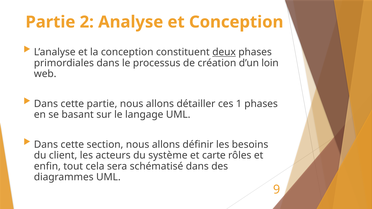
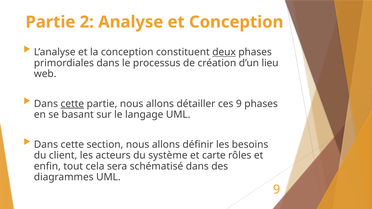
loin: loin -> lieu (270, 63)
cette underline: none -> present (72, 104)
ces 1: 1 -> 9 (239, 104)
